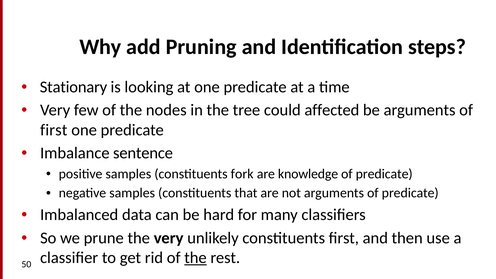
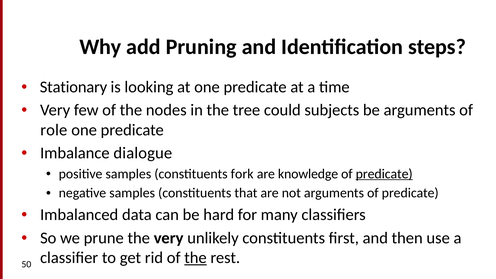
affected: affected -> subjects (332, 110)
first: first -> role (54, 130)
sentence: sentence -> dialogue (143, 153)
predicate underline: none -> present (384, 174)
